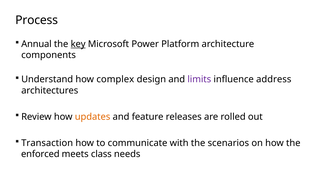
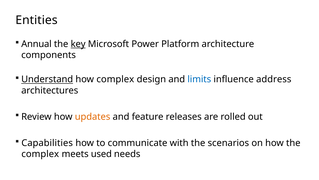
Process: Process -> Entities (37, 20)
Understand underline: none -> present (47, 79)
limits colour: purple -> blue (199, 79)
Transaction: Transaction -> Capabilities (47, 142)
enforced: enforced -> complex (40, 154)
class: class -> used (101, 154)
